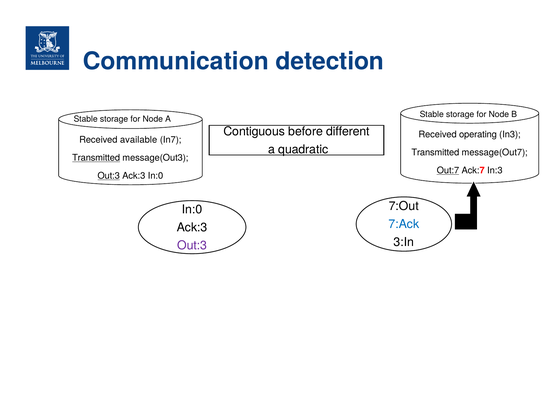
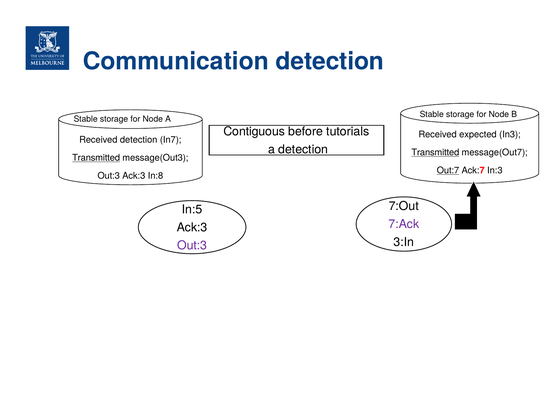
different: different -> tutorials (348, 131)
operating: operating -> expected (478, 134)
Received available: available -> detection (139, 140)
a quadratic: quadratic -> detection (303, 149)
Transmitted underline: none -> present (435, 152)
Out:3 underline: present -> none (109, 176)
Ack:3 In:0: In:0 -> In:8 (156, 176)
In:0: In:0 -> In:5 (192, 209)
7:Ack colour: blue -> purple (404, 224)
